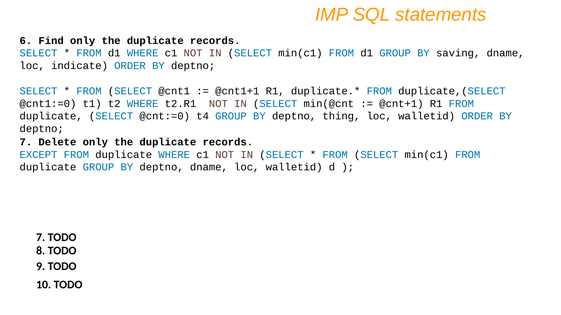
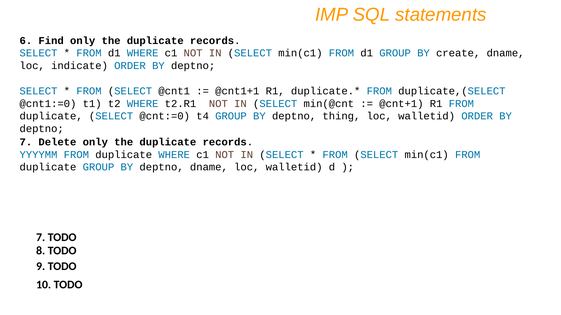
saving: saving -> create (458, 53)
EXCEPT: EXCEPT -> YYYYMM (38, 155)
